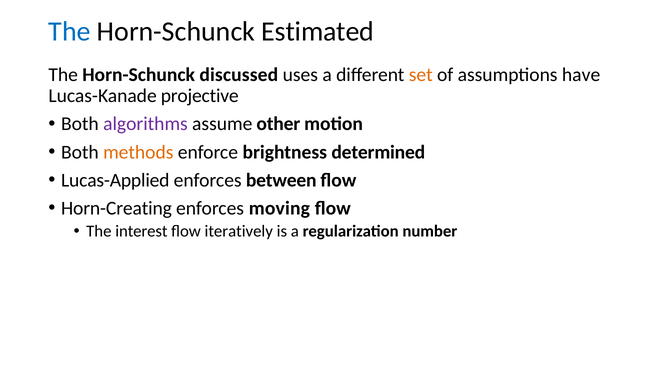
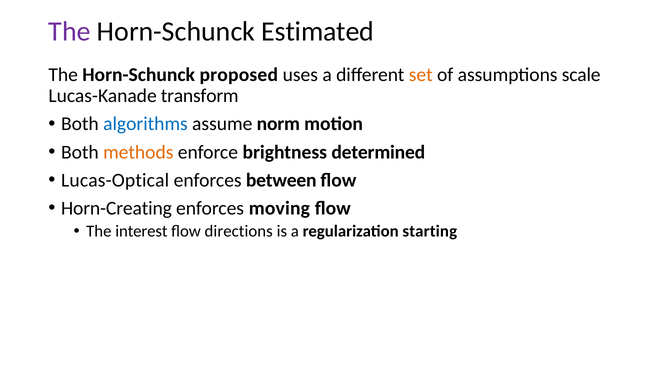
The colour: blue -> purple (70, 32)
discussed: discussed -> proposed (239, 75)
have: have -> scale (581, 75)
projective: projective -> transform (200, 96)
algorithms colour: purple -> blue (145, 124)
other: other -> norm (278, 124)
Lucas-Applied: Lucas-Applied -> Lucas-Optical (115, 180)
iteratively: iteratively -> directions (239, 232)
number: number -> starting (430, 232)
